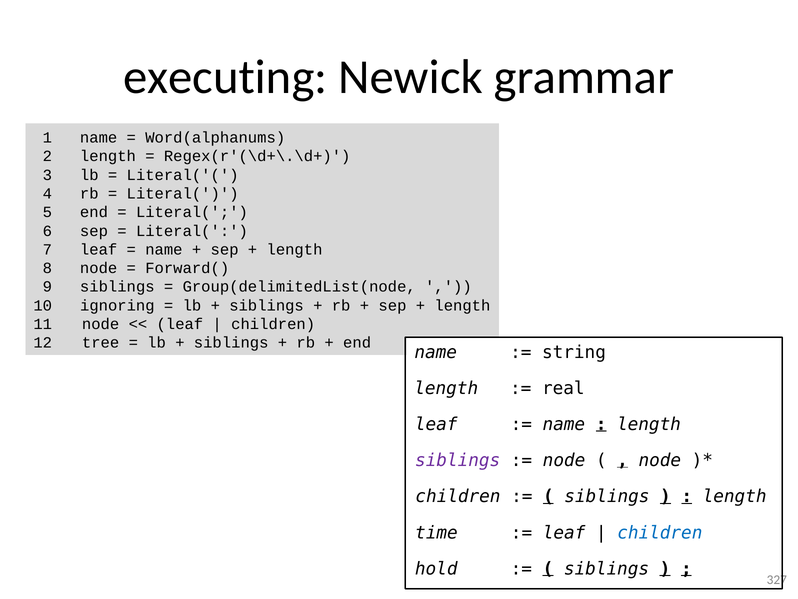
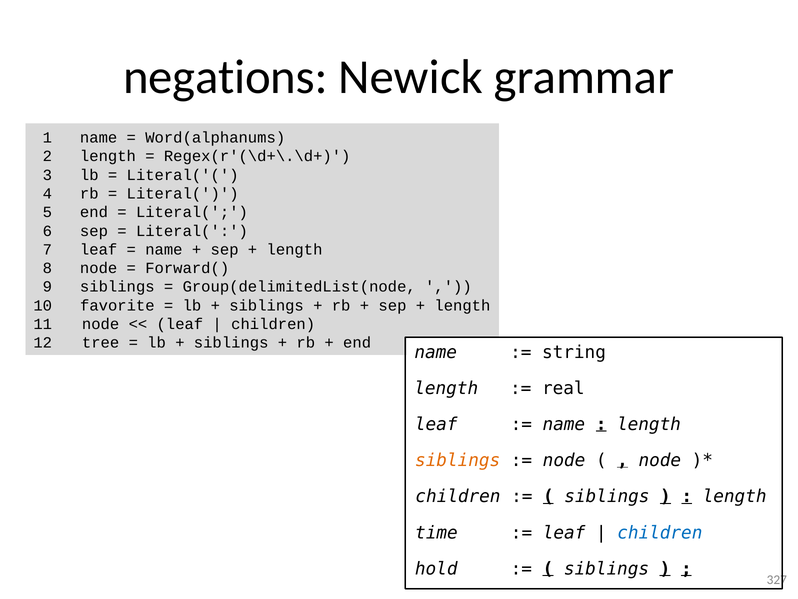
executing: executing -> negations (225, 77)
ignoring: ignoring -> favorite (117, 305)
siblings colour: purple -> orange (458, 460)
